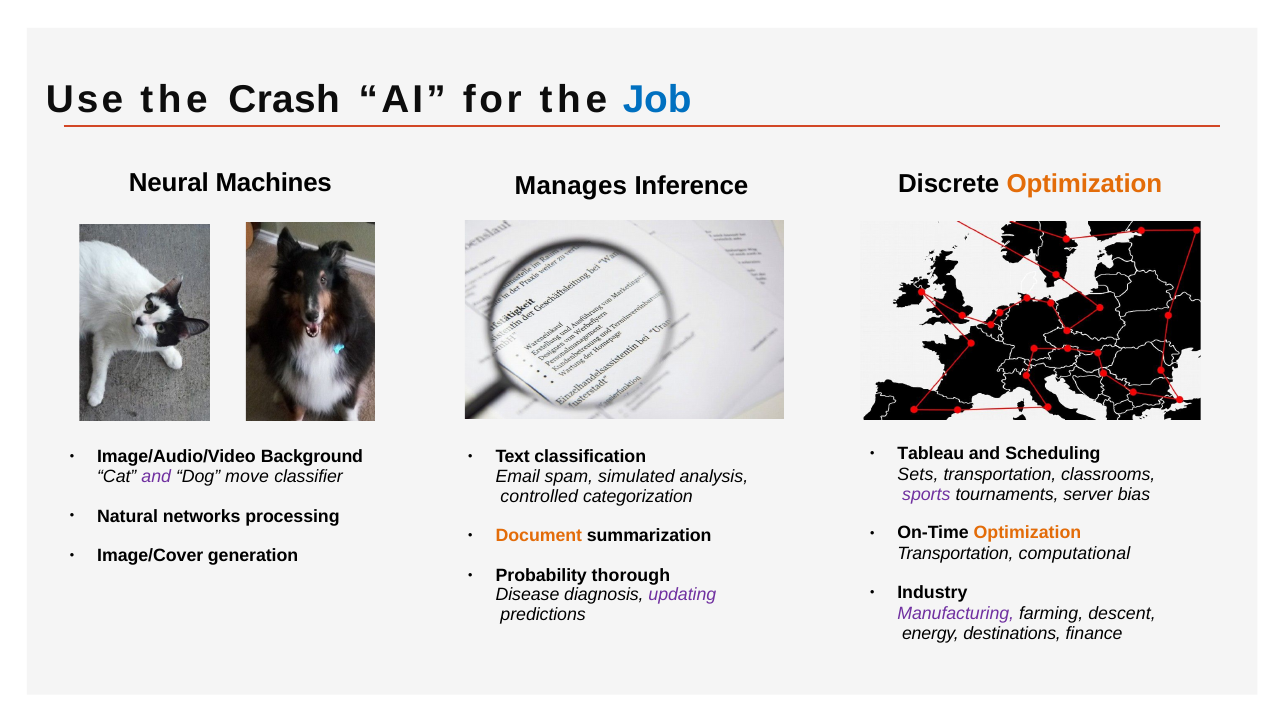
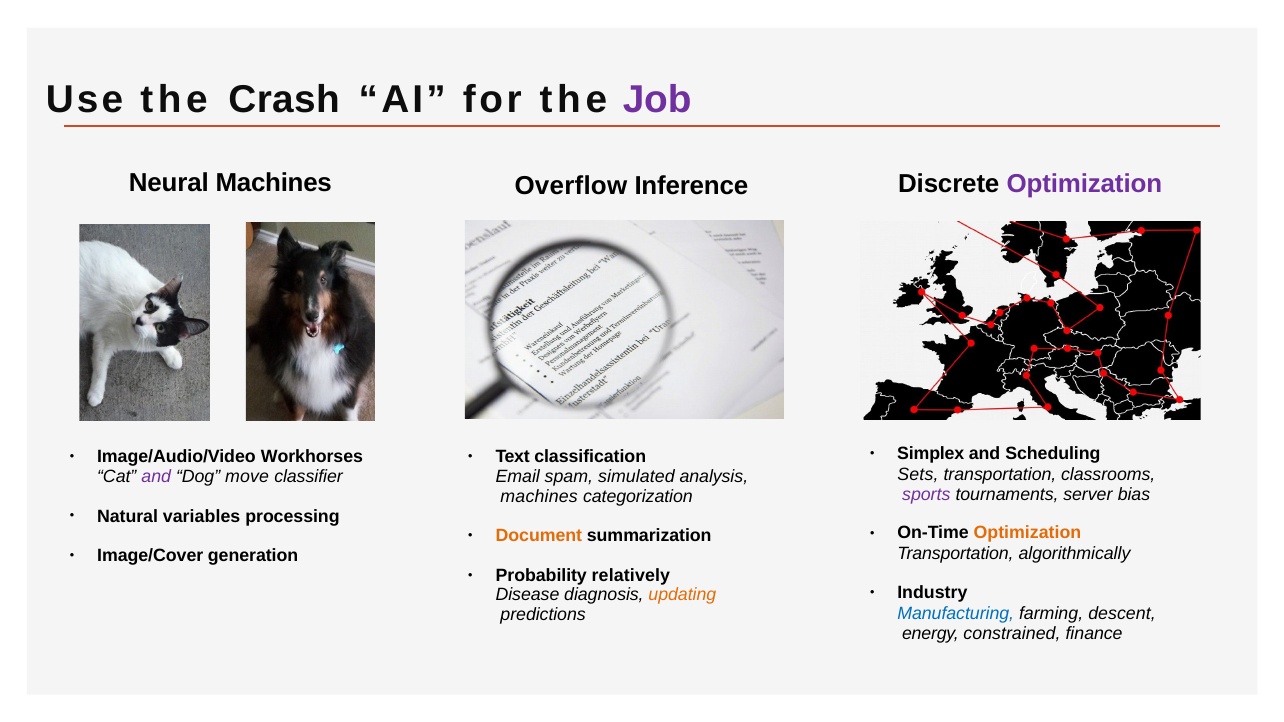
Job colour: blue -> purple (657, 100)
Optimization colour: orange -> purple (1084, 184)
Manages: Manages -> Overflow (571, 186)
Tableau: Tableau -> Simplex (931, 454)
Background: Background -> Workhorses (312, 456)
controlled: controlled -> machines (539, 497)
networks: networks -> variables (202, 516)
computational: computational -> algorithmically (1074, 554)
thorough: thorough -> relatively (631, 575)
updating colour: purple -> orange (682, 595)
Manufacturing colour: purple -> blue (956, 614)
destinations: destinations -> constrained (1012, 633)
